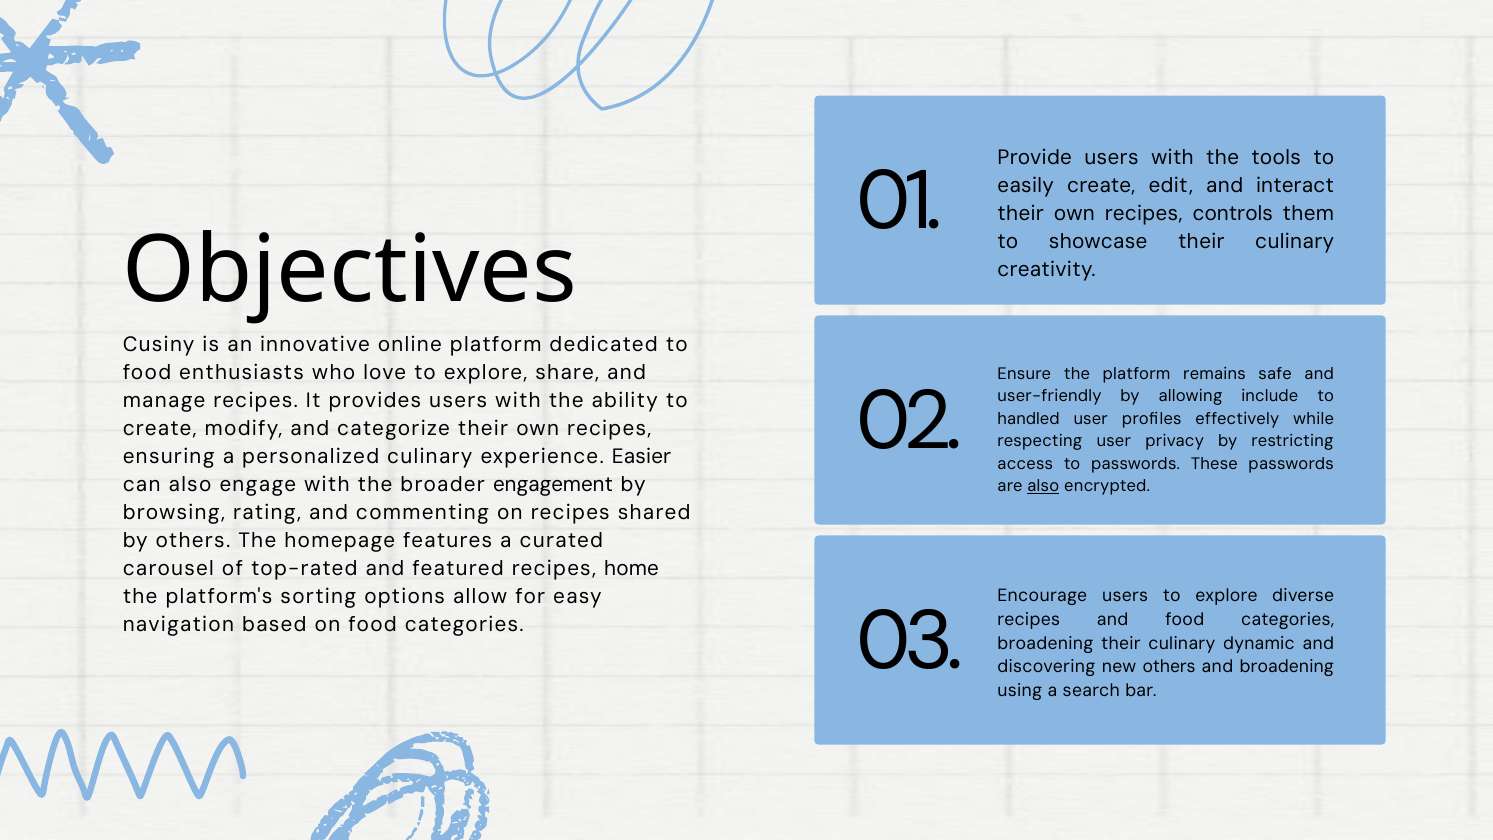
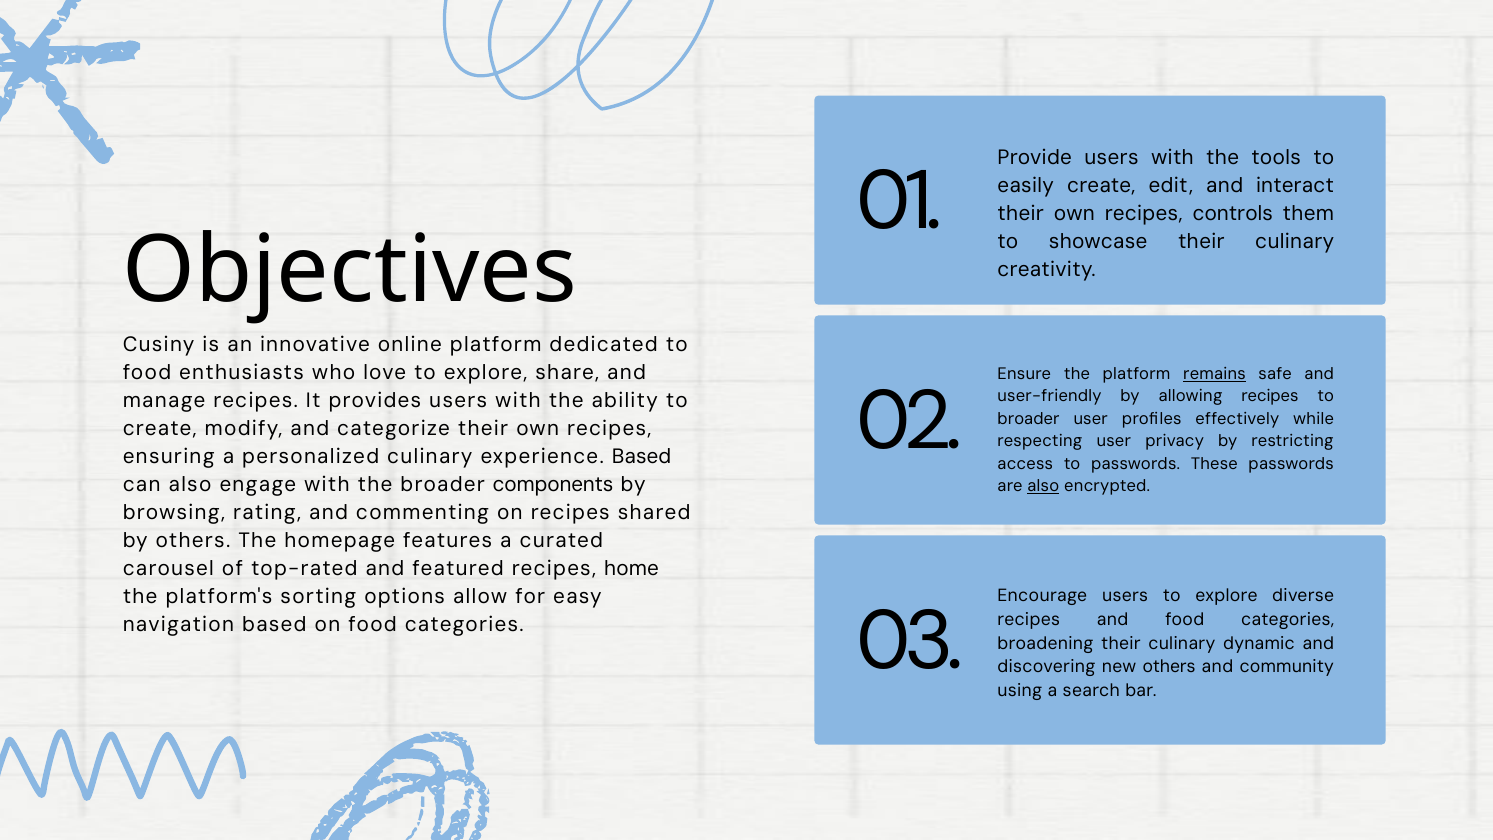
remains underline: none -> present (1214, 374)
allowing include: include -> recipes (1270, 396)
handled: handled -> broader (1029, 419)
experience Easier: Easier -> Based (642, 457)
engagement: engagement -> components (553, 484)
and broadening: broadening -> community (1287, 667)
